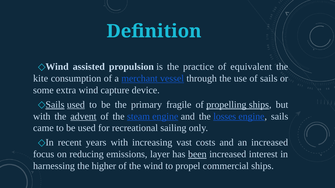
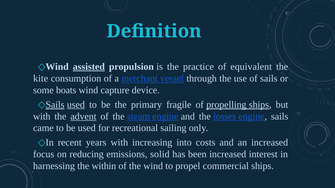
assisted underline: none -> present (89, 67)
extra: extra -> boats (66, 90)
vast: vast -> into (184, 143)
layer: layer -> solid (160, 155)
been underline: present -> none (197, 155)
higher: higher -> within (104, 166)
